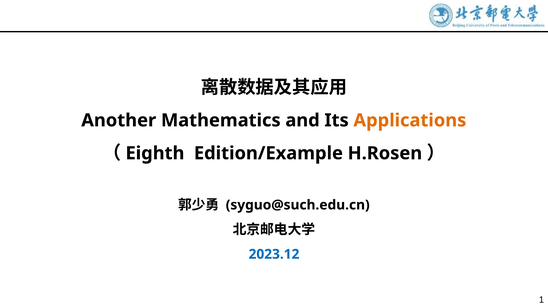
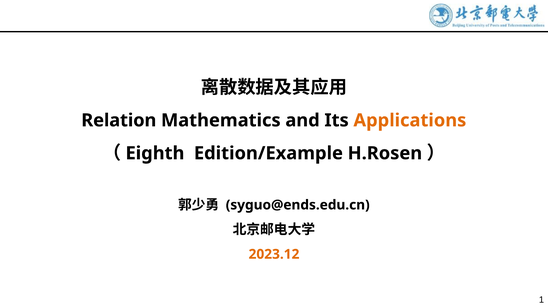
Another: Another -> Relation (119, 120)
syguo@such.edu.cn: syguo@such.edu.cn -> syguo@ends.edu.cn (298, 205)
2023.12 colour: blue -> orange (274, 254)
